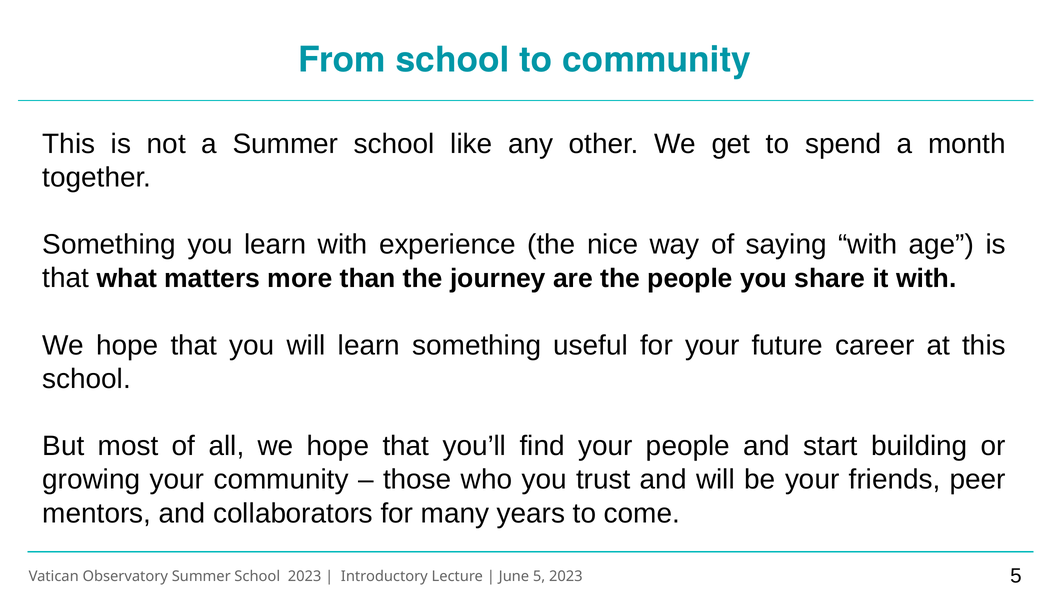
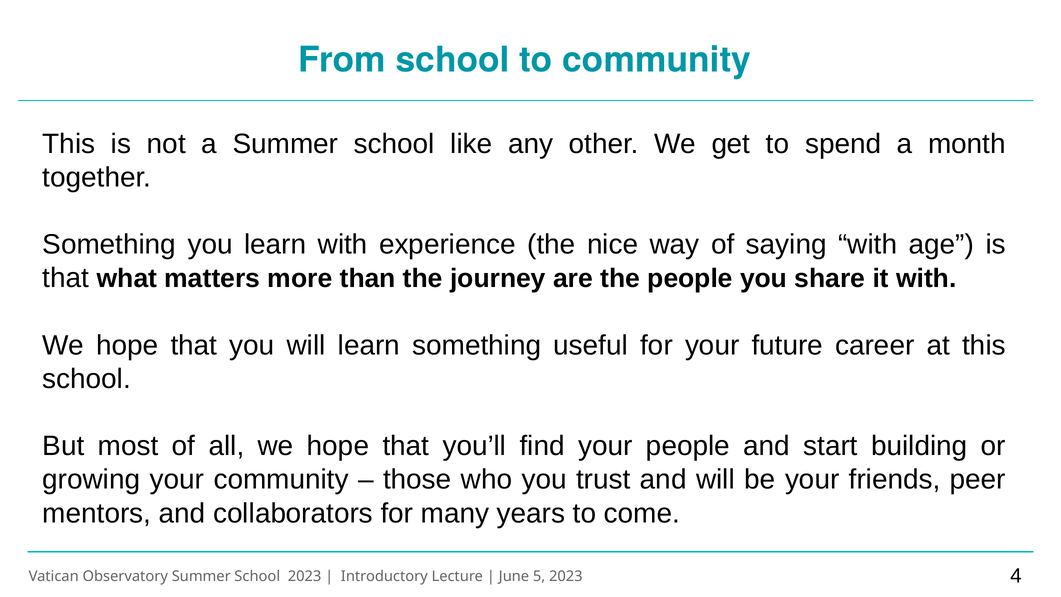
5: 5 -> 4 (1016, 576)
